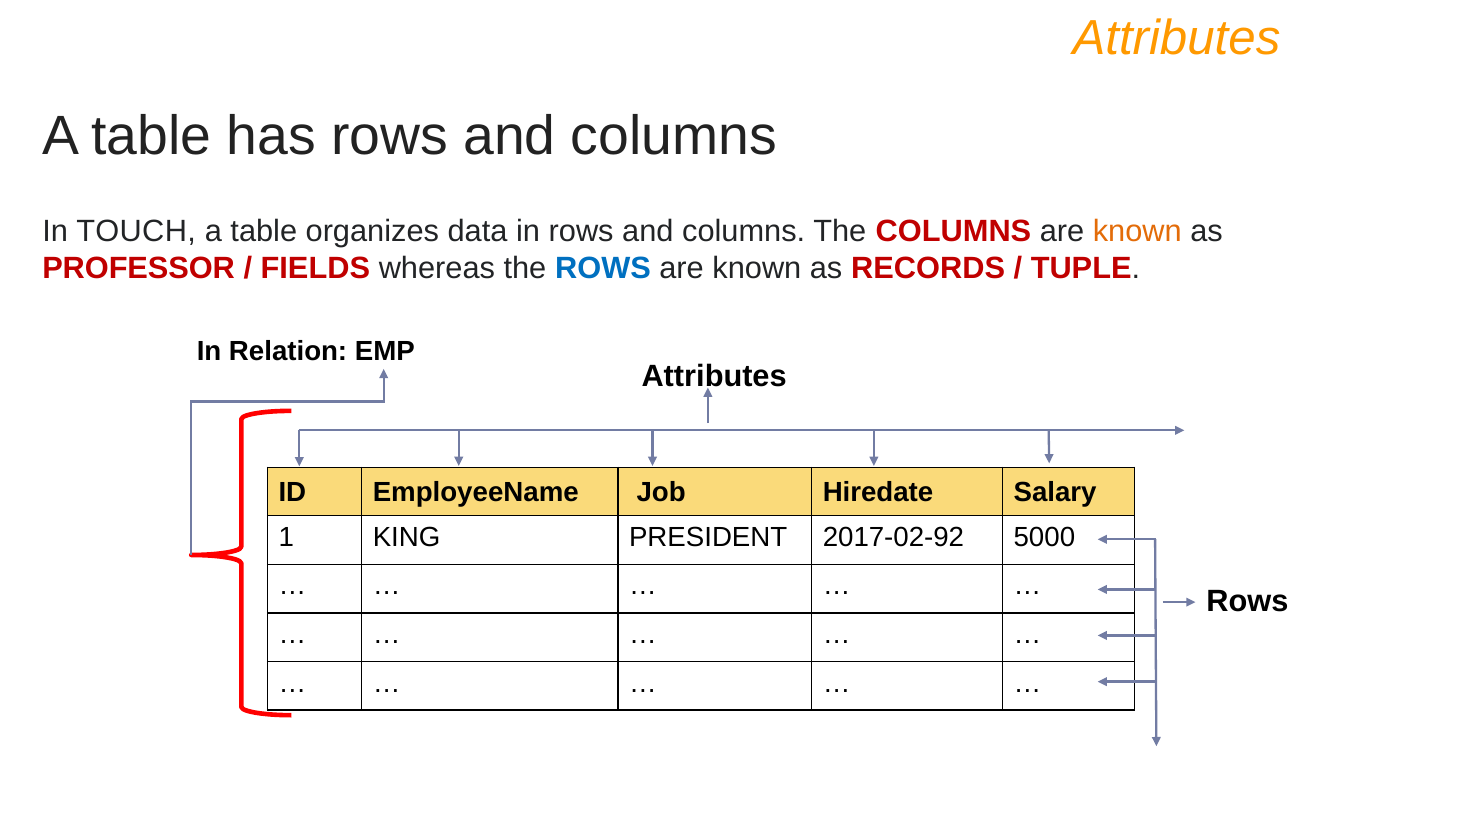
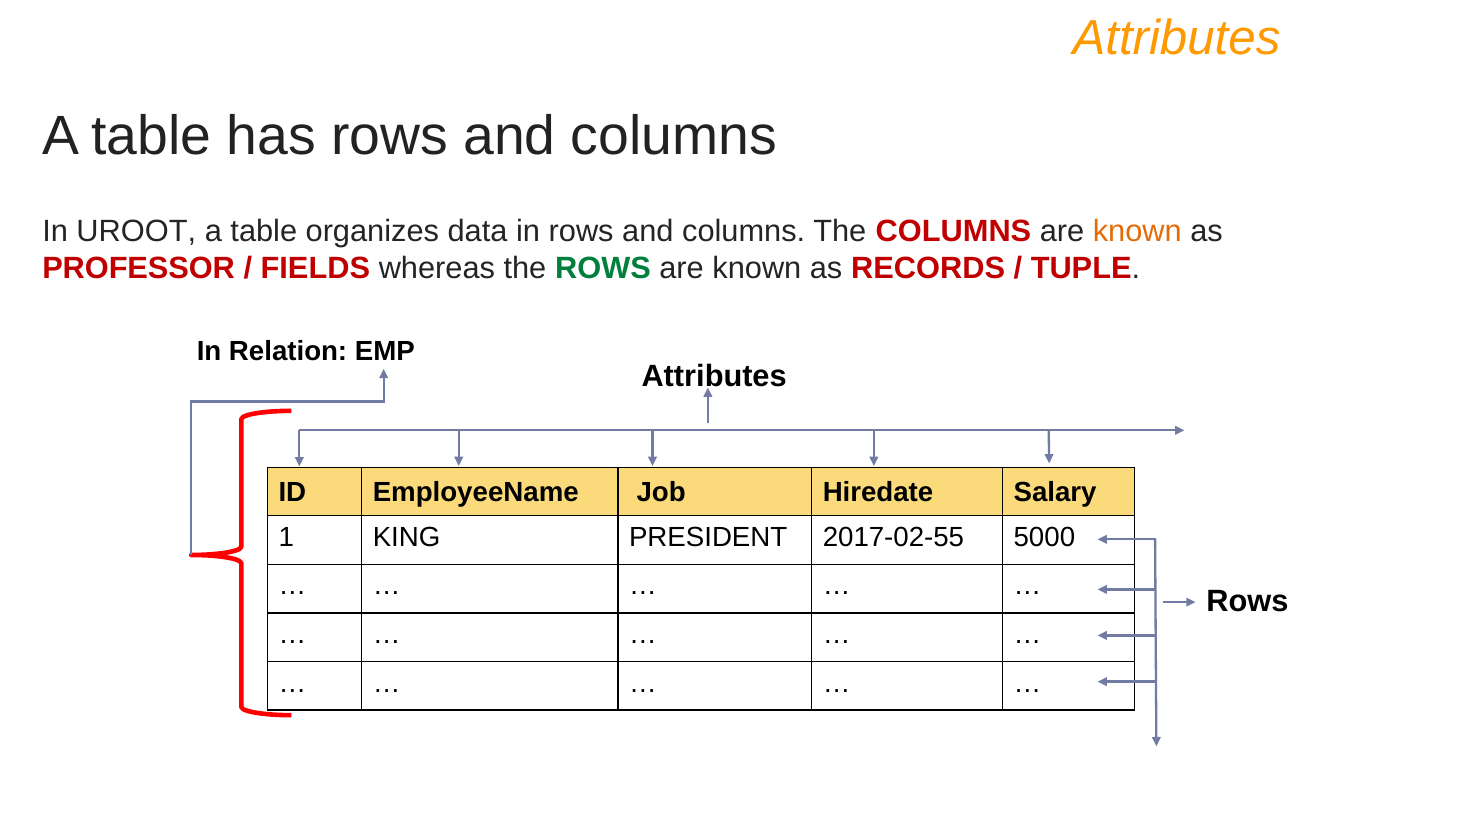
TOUCH: TOUCH -> UROOT (136, 232)
ROWS colour: blue -> green (603, 269)
2017-02-92: 2017-02-92 -> 2017-02-55 (893, 537)
